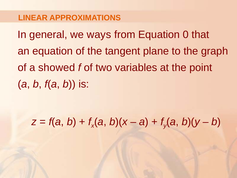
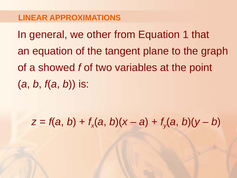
ways: ways -> other (99, 35)
0: 0 -> 1 (186, 35)
